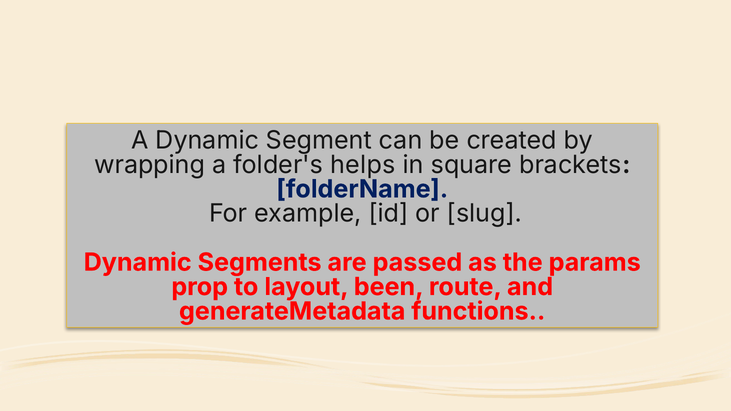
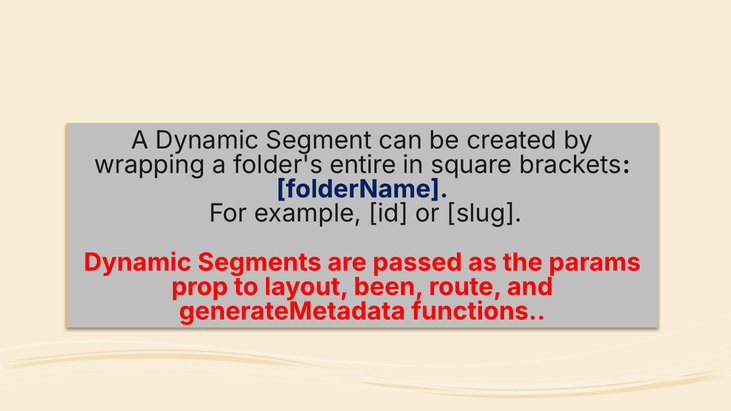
helps: helps -> entire (363, 165)
